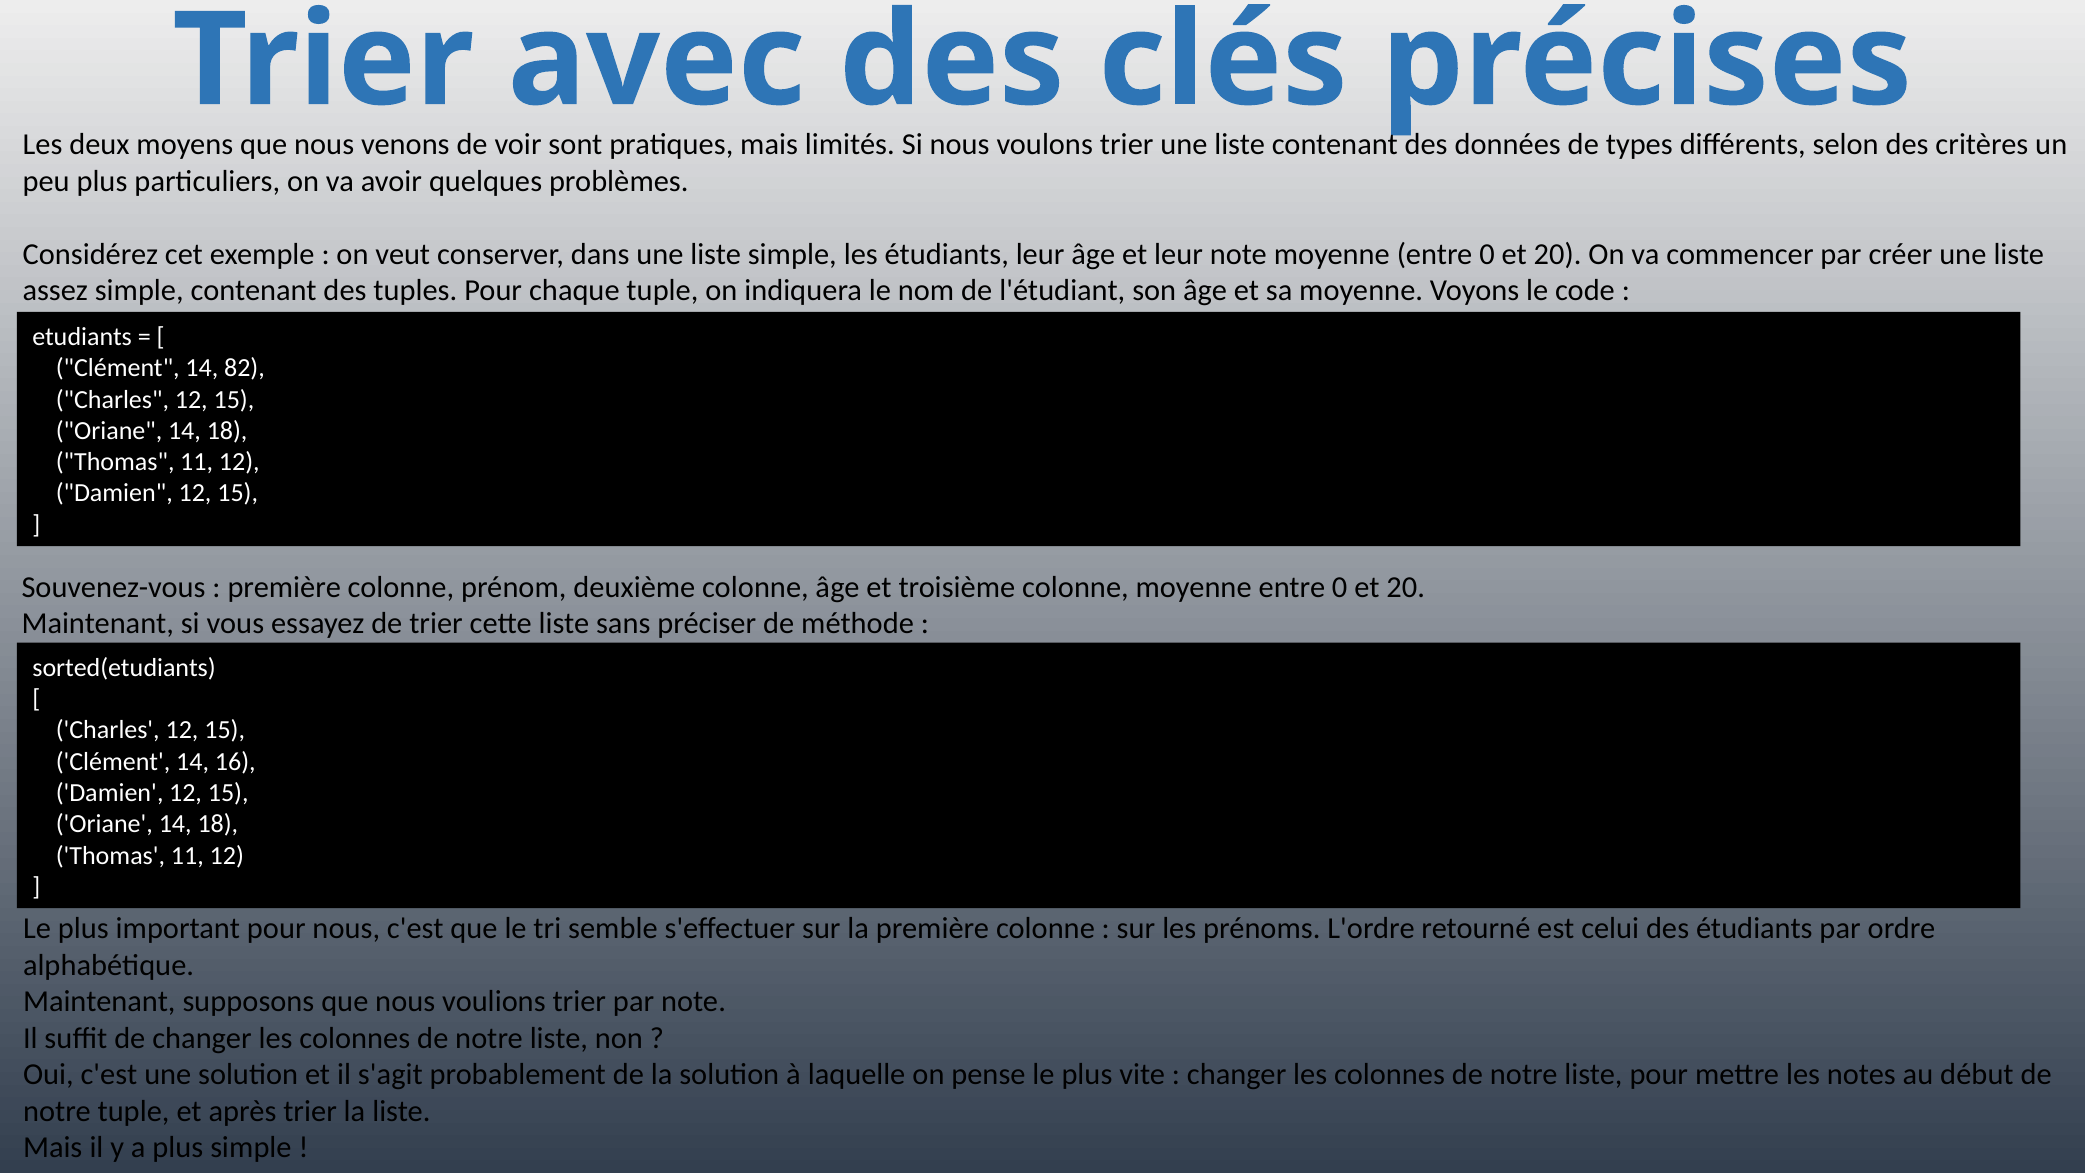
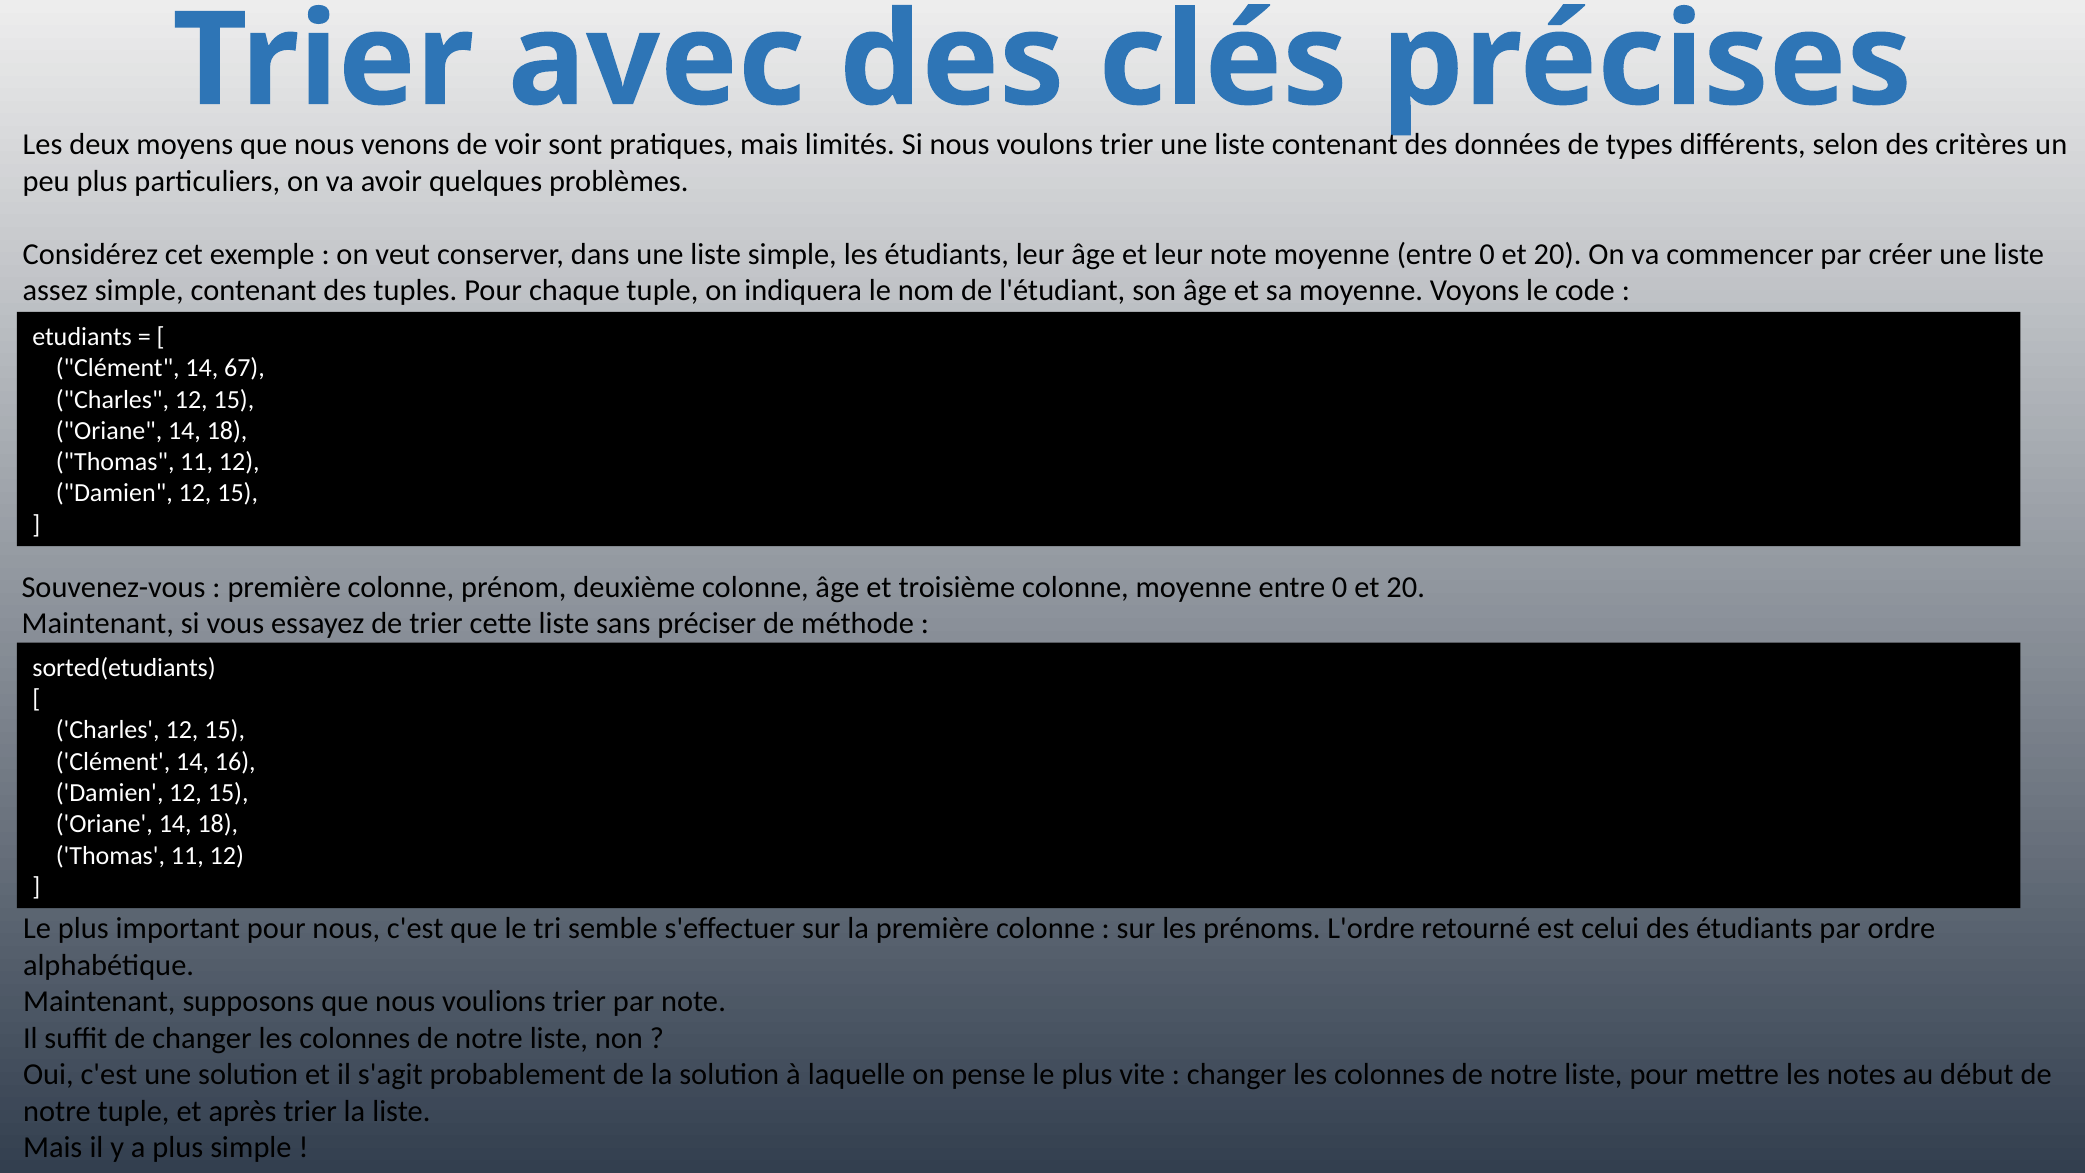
82: 82 -> 67 (244, 368)
